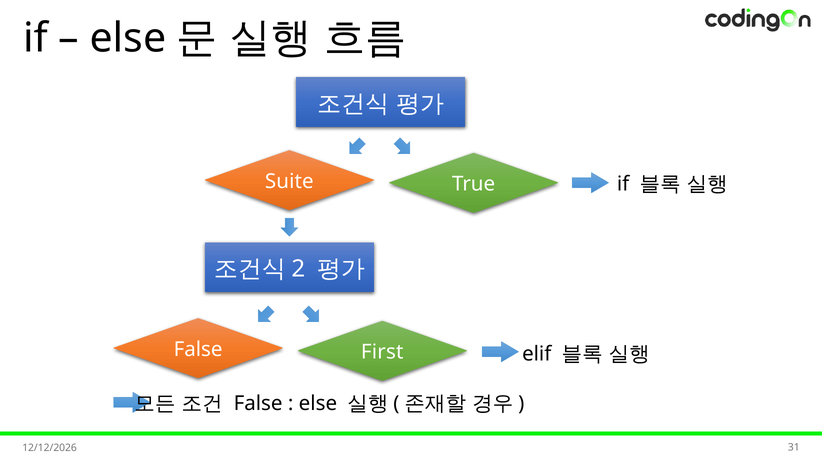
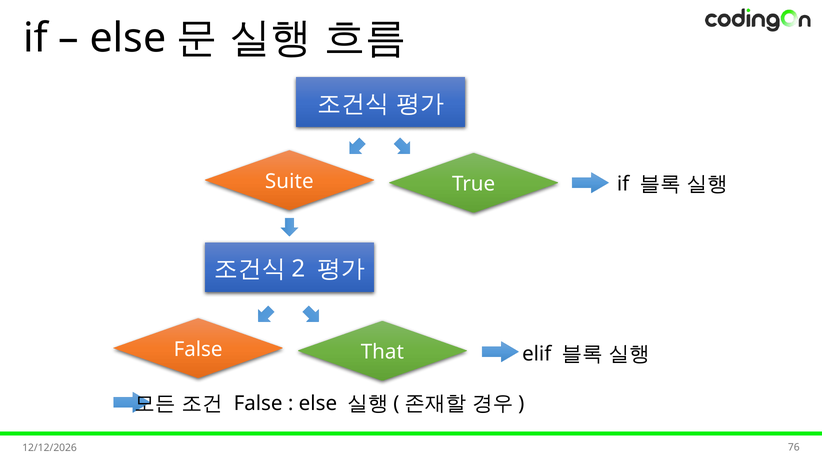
First: First -> That (382, 352)
31: 31 -> 76 (794, 448)
